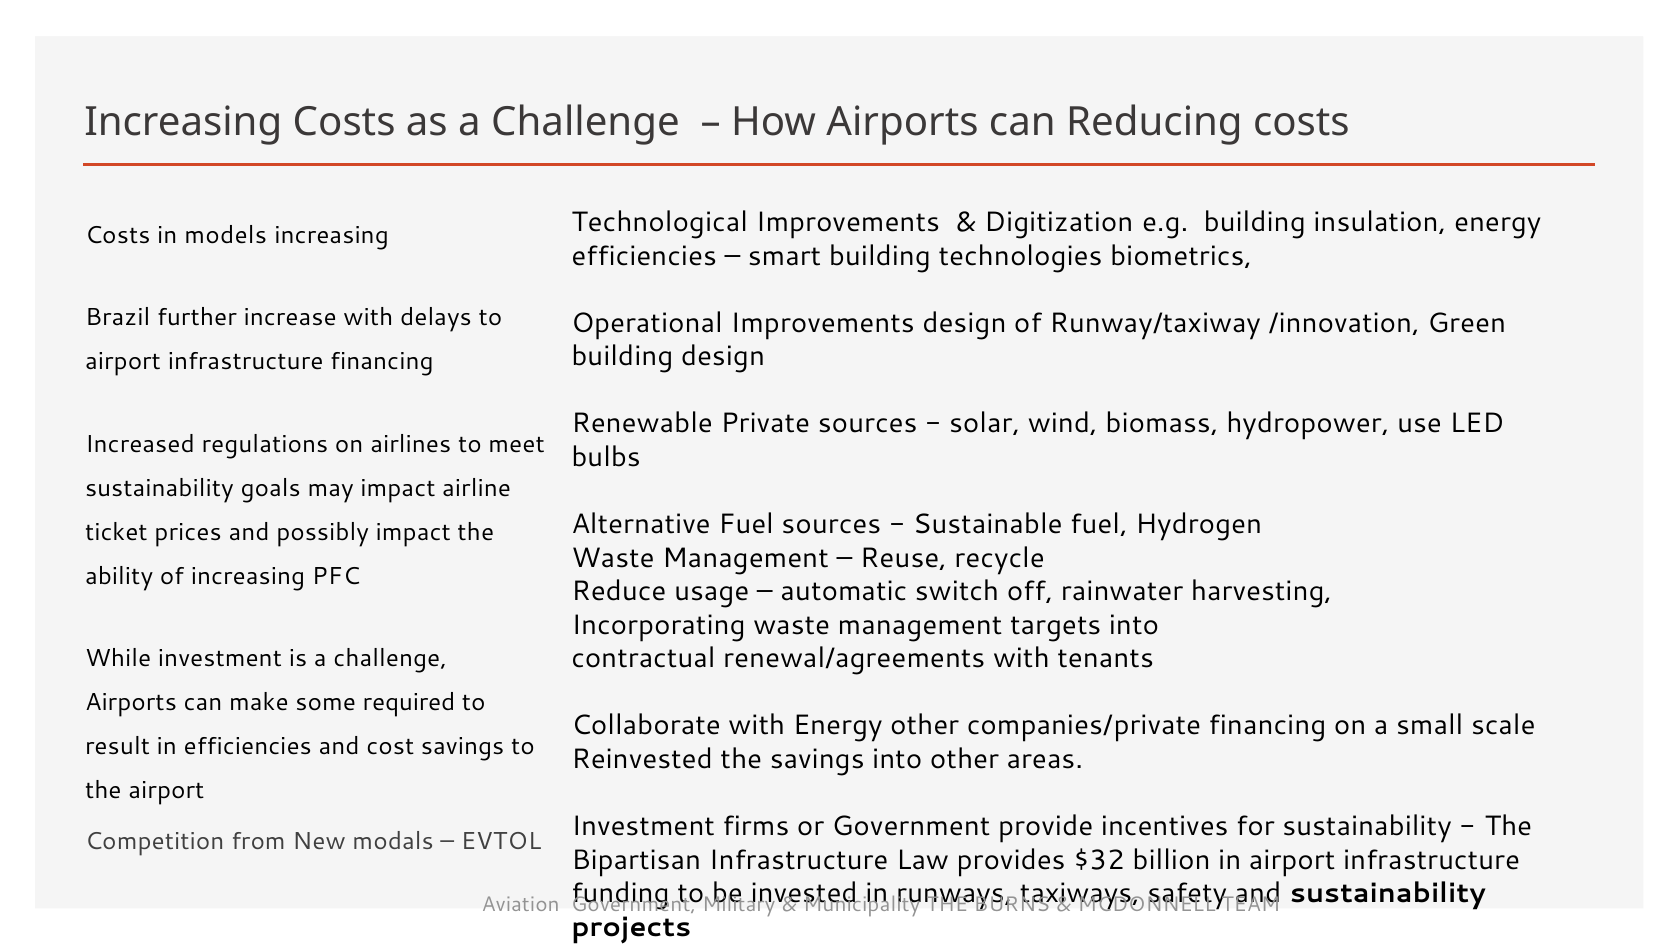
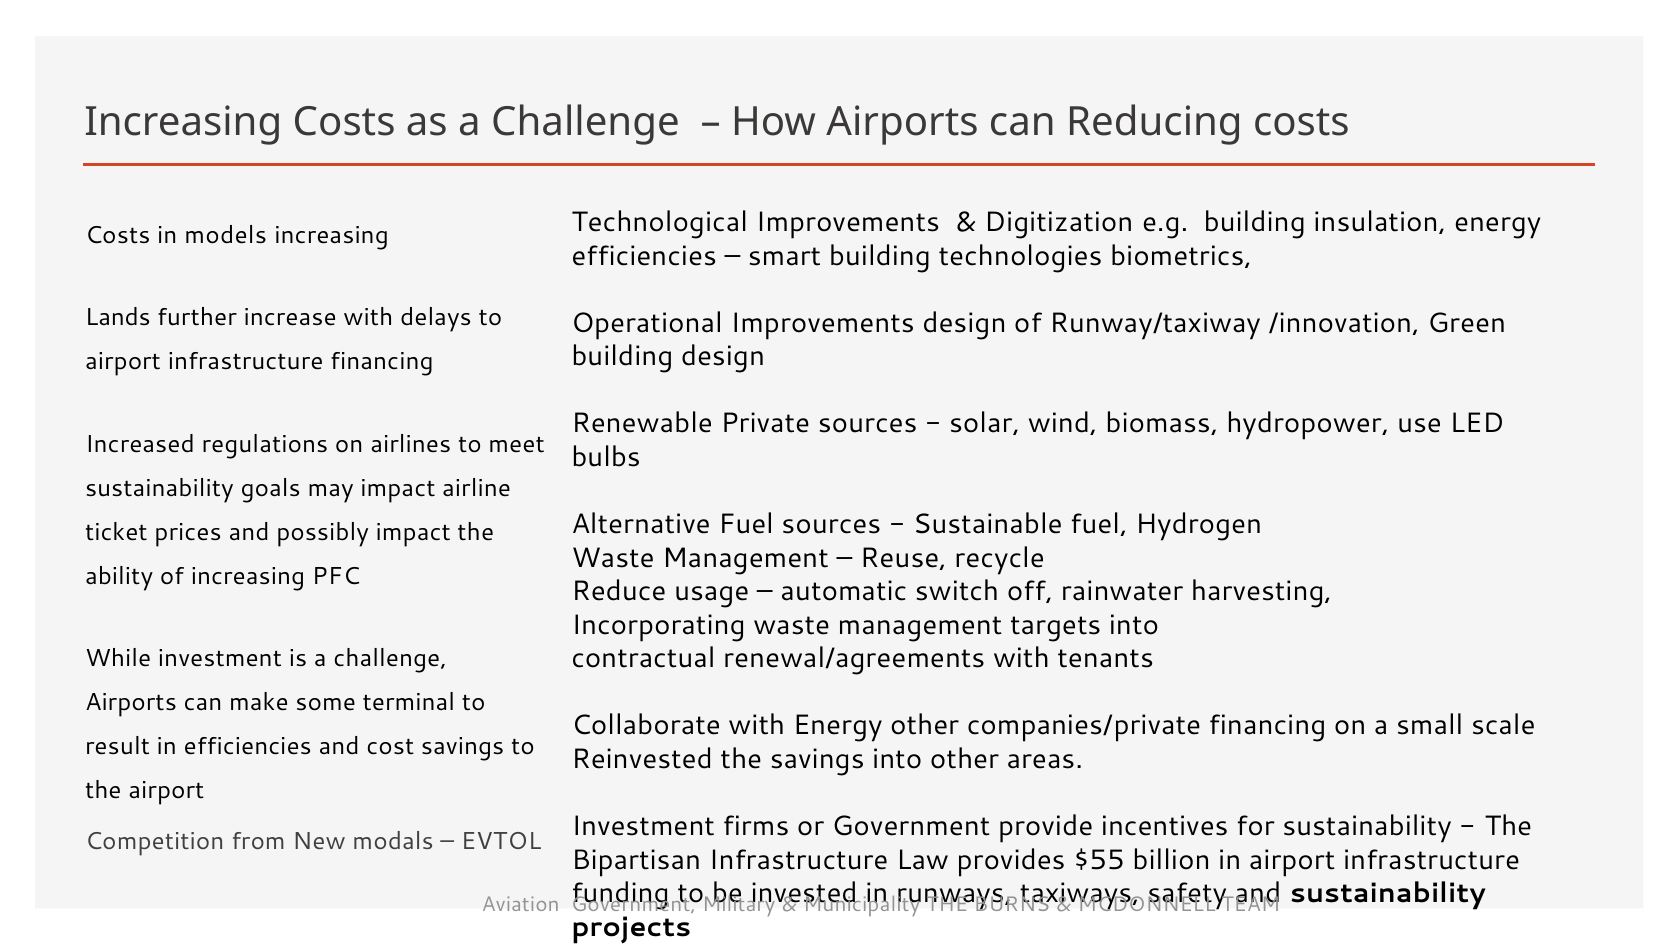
Brazil: Brazil -> Lands (118, 317)
required: required -> terminal (409, 703)
$32: $32 -> $55 (1099, 860)
